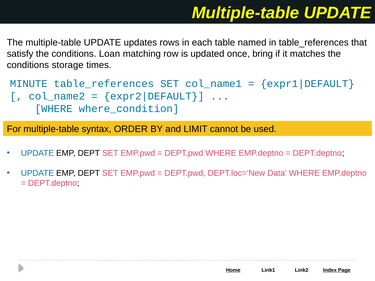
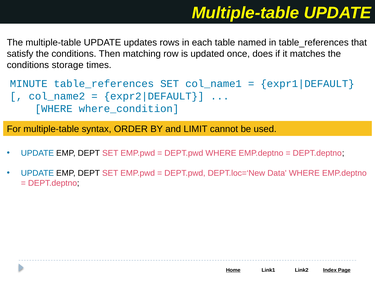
Loan: Loan -> Then (110, 54)
bring: bring -> does (263, 54)
